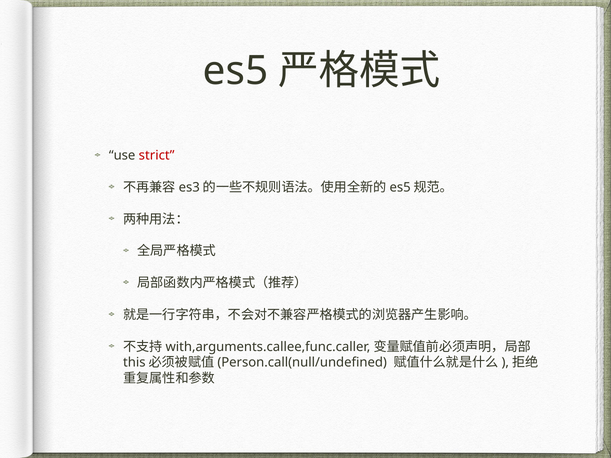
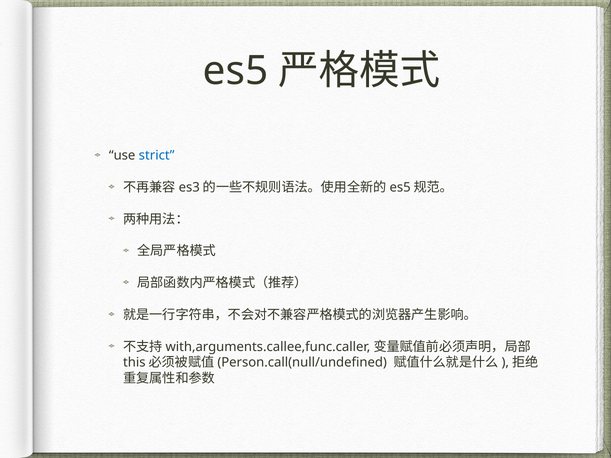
strict colour: red -> blue (157, 156)
